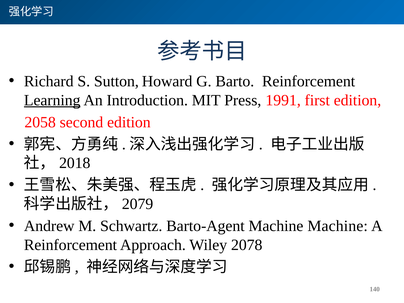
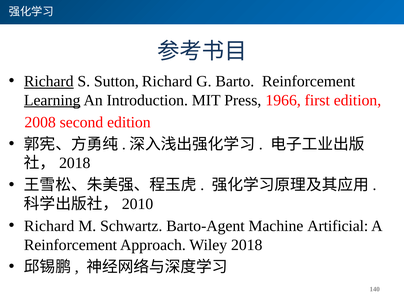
Richard underline: none -> present (49, 81)
Sutton Howard: Howard -> Richard (167, 81)
1991: 1991 -> 1966 (283, 100)
2058: 2058 -> 2008 (40, 122)
2079: 2079 -> 2010 (138, 204)
Andrew: Andrew -> Richard (49, 226)
Machine Machine: Machine -> Artificial (338, 226)
Wiley 2078: 2078 -> 2018 (247, 245)
